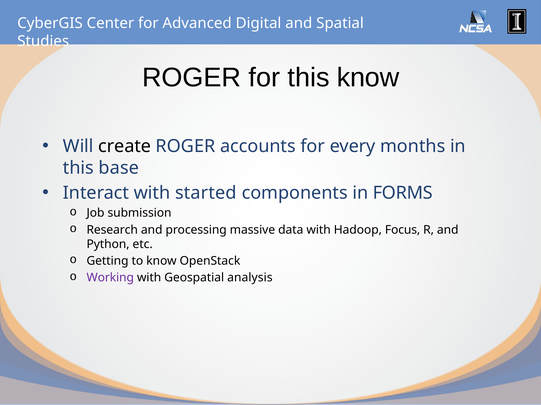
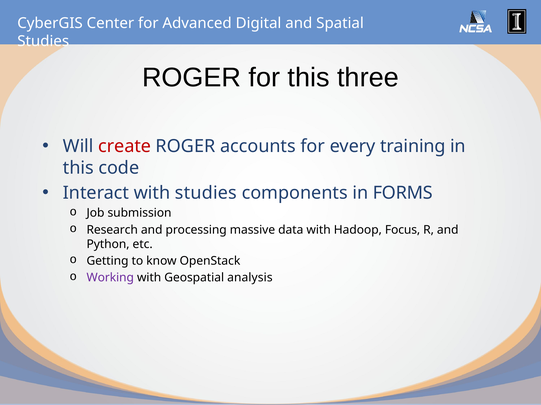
this know: know -> three (368, 78)
create colour: black -> red (125, 147)
months: months -> training (413, 147)
base: base -> code (119, 168)
with started: started -> studies (206, 193)
